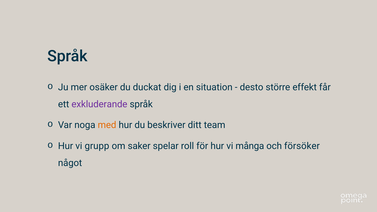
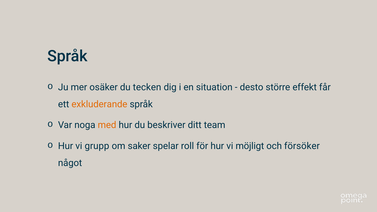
duckat: duckat -> tecken (147, 87)
exkluderande colour: purple -> orange (99, 104)
många: många -> möjligt (250, 146)
